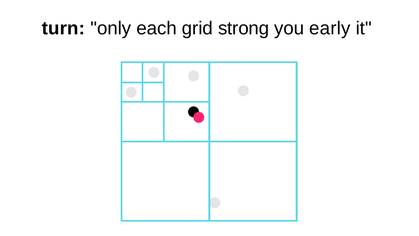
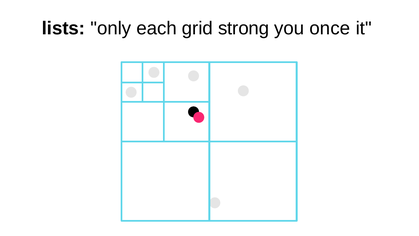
turn: turn -> lists (63, 28)
early: early -> once (330, 28)
